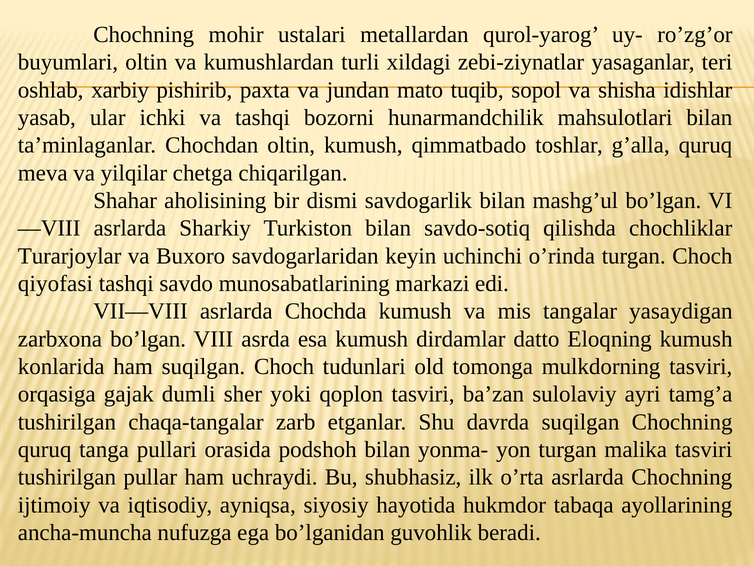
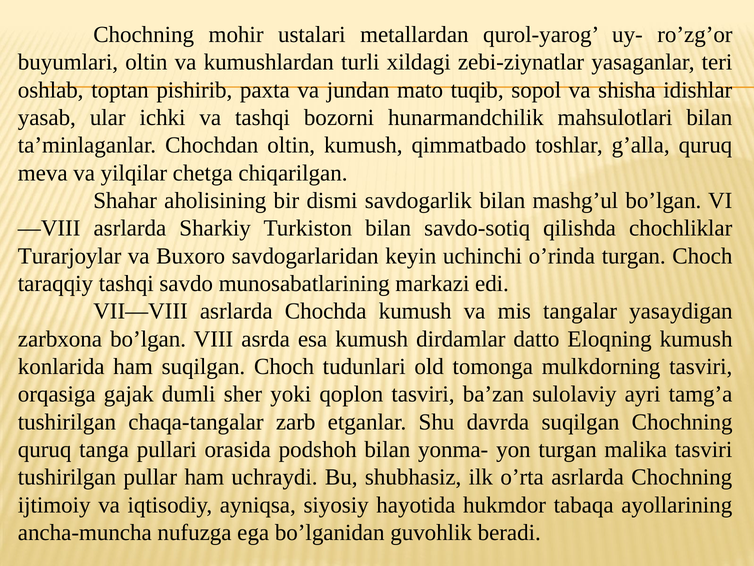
xarbiy: xarbiy -> toptan (120, 90)
qiyofasi: qiyofasi -> taraqqiy (55, 283)
